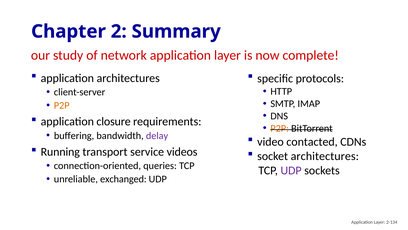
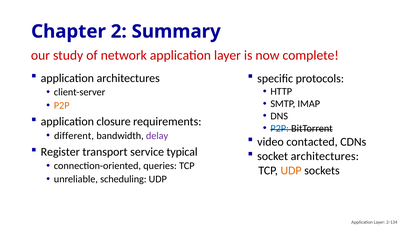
P2P colour: orange -> blue (280, 128)
buffering: buffering -> different (74, 135)
Running: Running -> Register (60, 152)
videos: videos -> typical (182, 152)
UDP colour: purple -> orange (291, 170)
exchanged: exchanged -> scheduling (123, 179)
